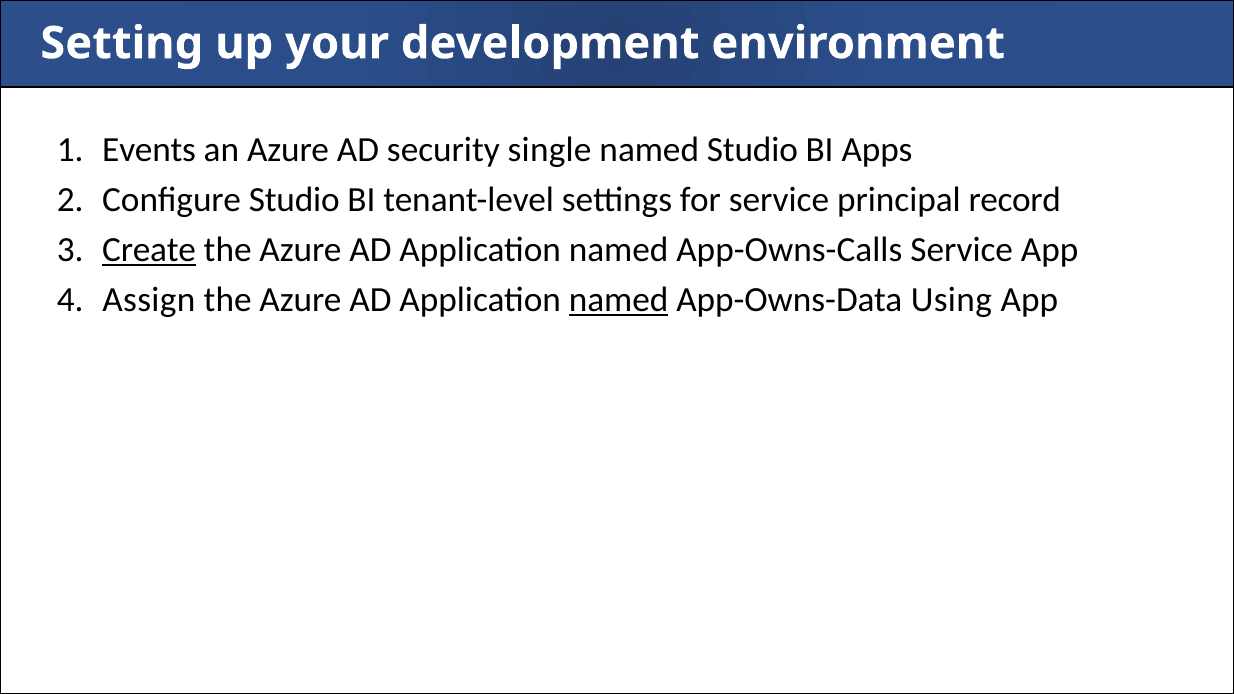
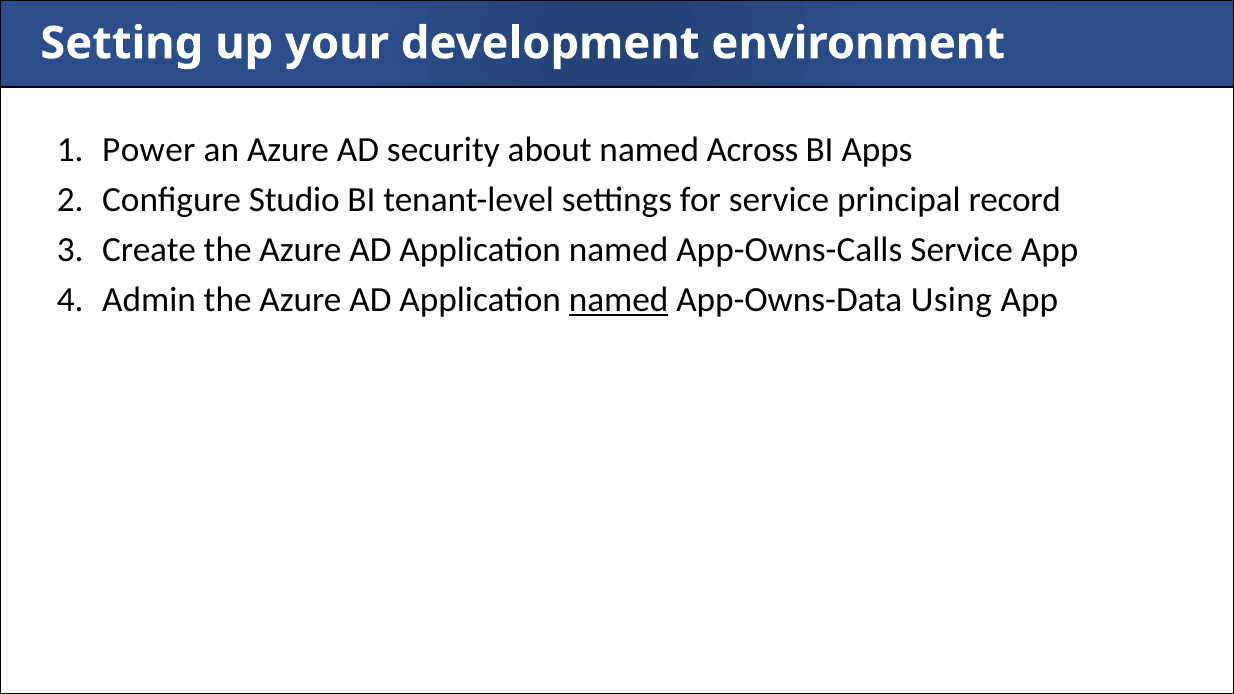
Events: Events -> Power (149, 150)
single: single -> about (550, 150)
named Studio: Studio -> Across (753, 150)
Create underline: present -> none (149, 250)
Assign: Assign -> Admin (149, 300)
